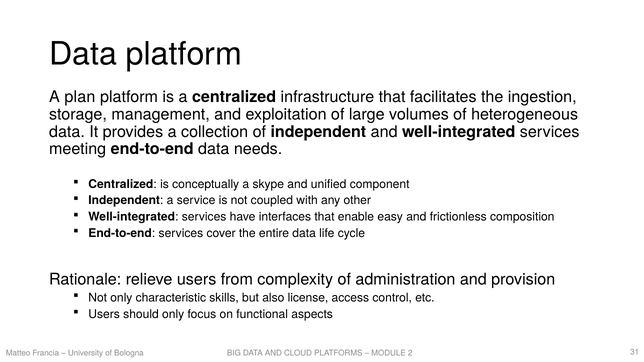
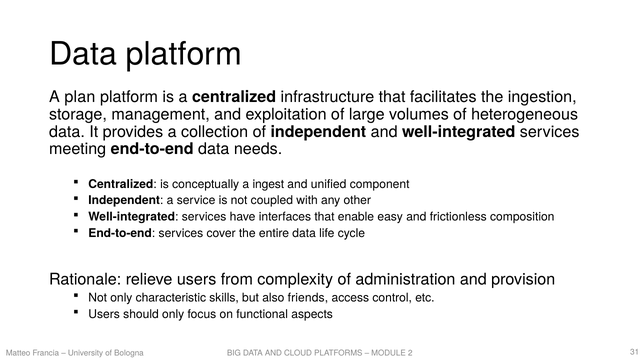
skype: skype -> ingest (268, 184)
license: license -> friends (308, 298)
